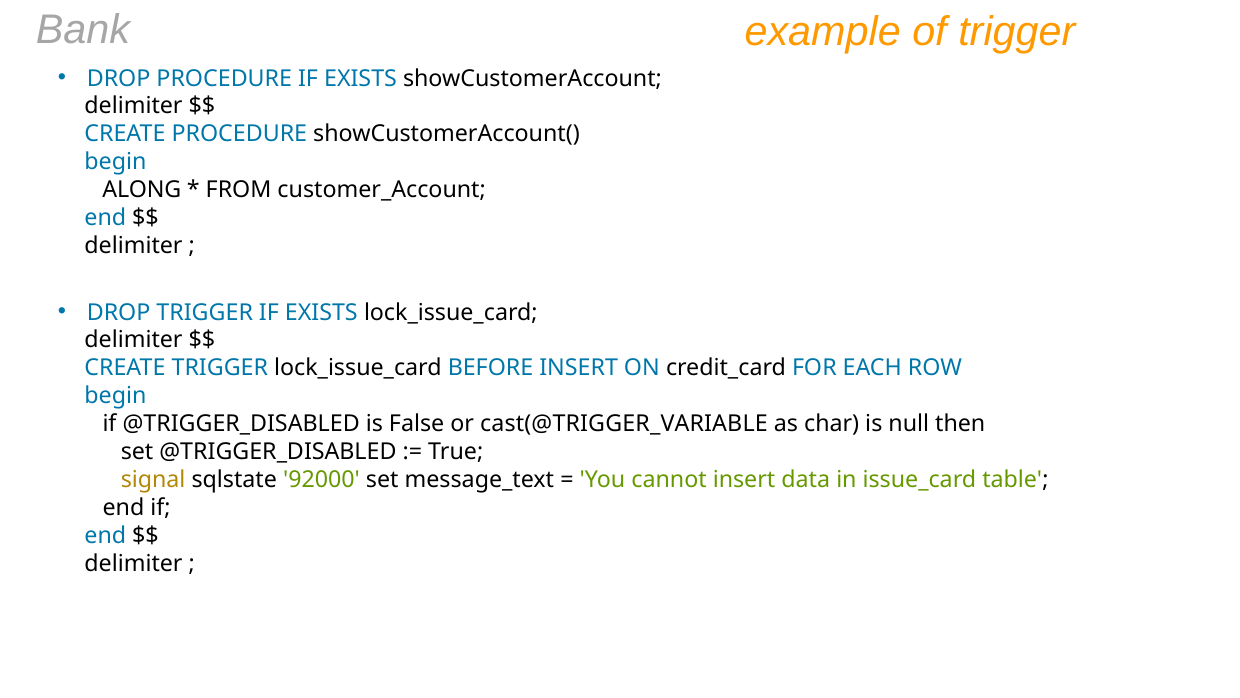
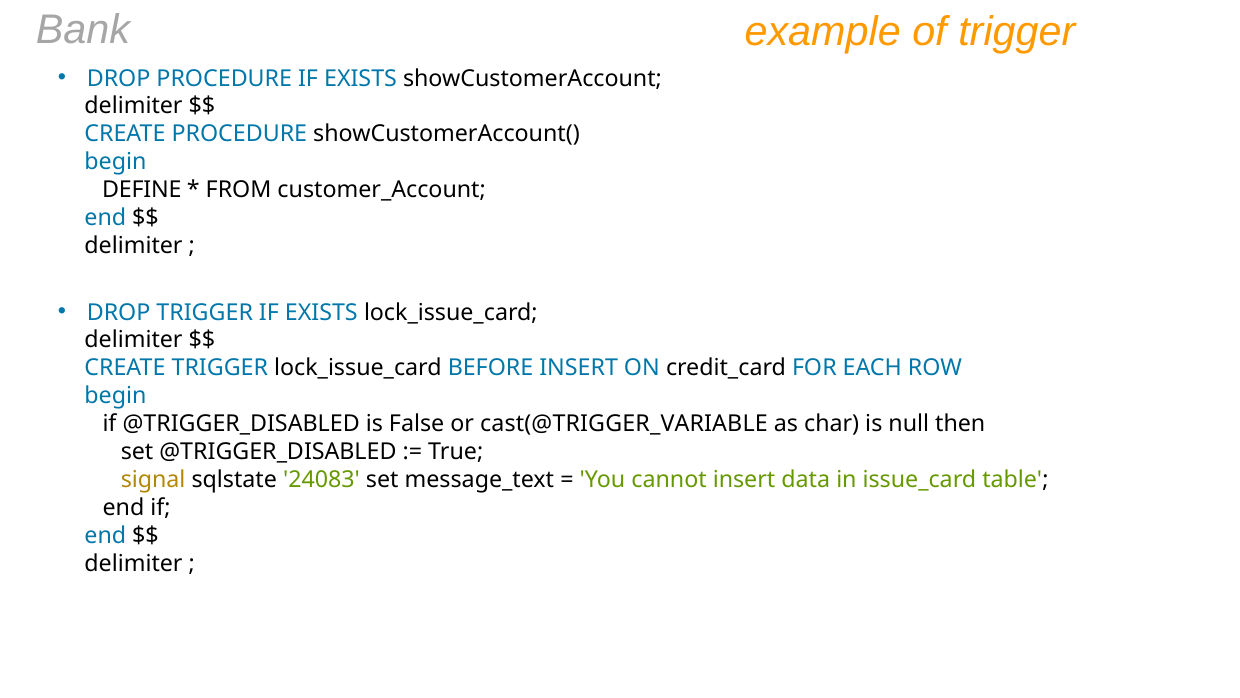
ALONG: ALONG -> DEFINE (142, 190)
92000: 92000 -> 24083 (321, 480)
